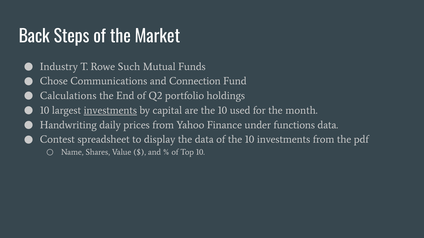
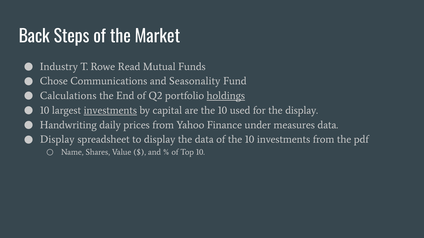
Such: Such -> Read (129, 67)
Connection: Connection -> Seasonality (195, 81)
holdings underline: none -> present (226, 96)
the month: month -> display (302, 111)
functions: functions -> measures (294, 125)
Contest: Contest -> Display (57, 140)
